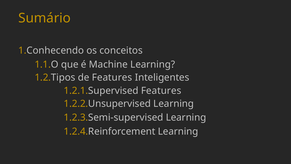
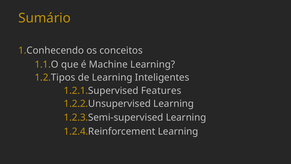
de Features: Features -> Learning (112, 77)
